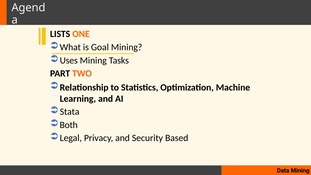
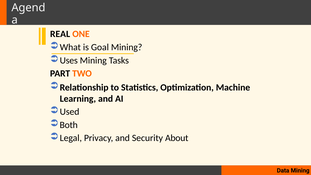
LISTS: LISTS -> REAL (60, 34)
Stata: Stata -> Used (70, 112)
Based: Based -> About (177, 138)
